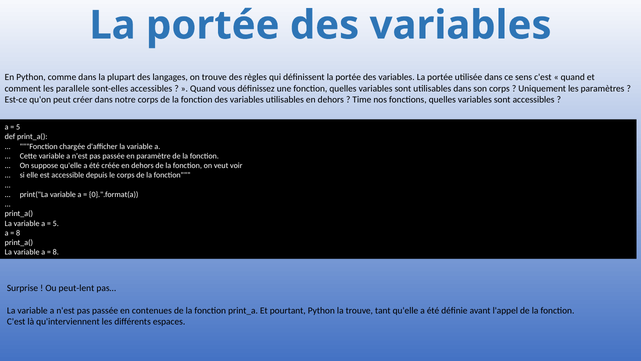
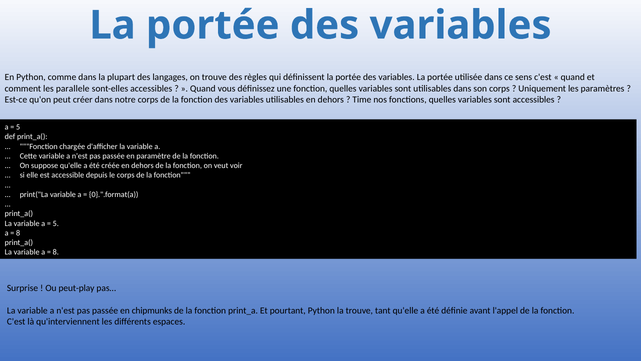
peut-lent: peut-lent -> peut-play (77, 288)
contenues: contenues -> chipmunks (152, 310)
